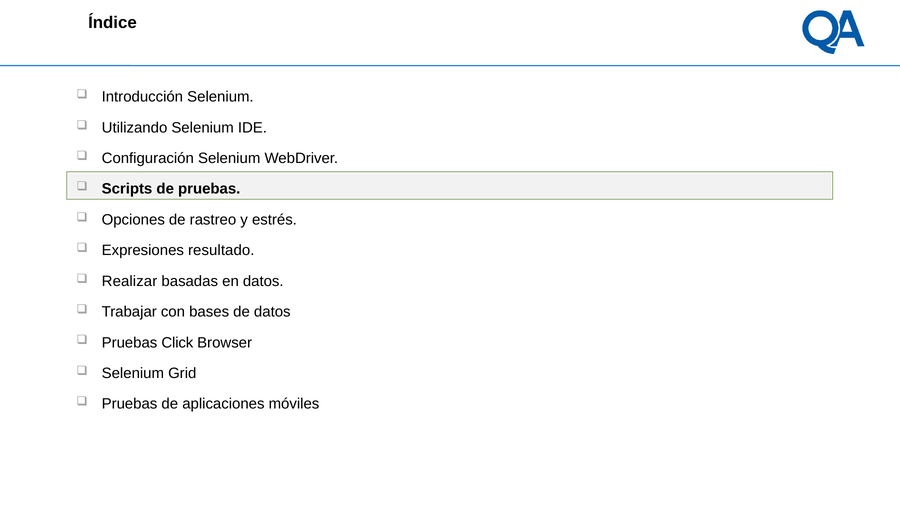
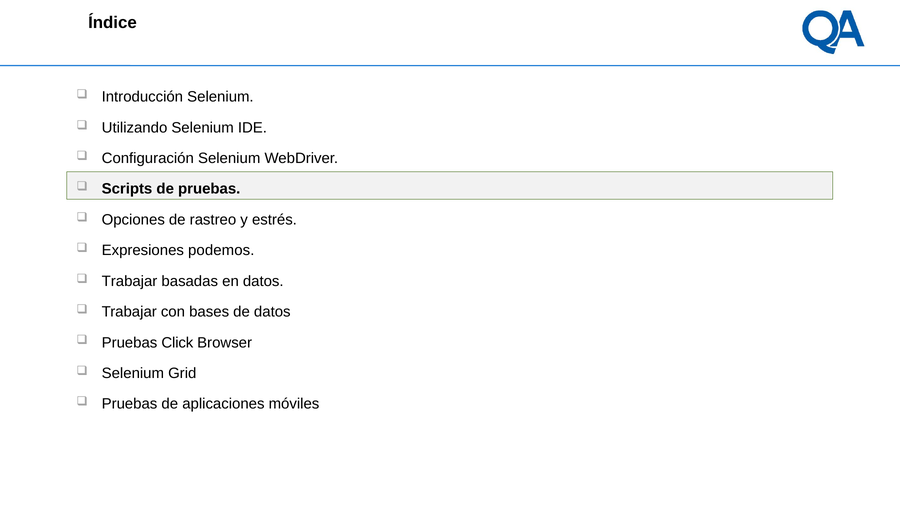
resultado: resultado -> podemos (221, 251)
Realizar: Realizar -> Trabajar (130, 281)
